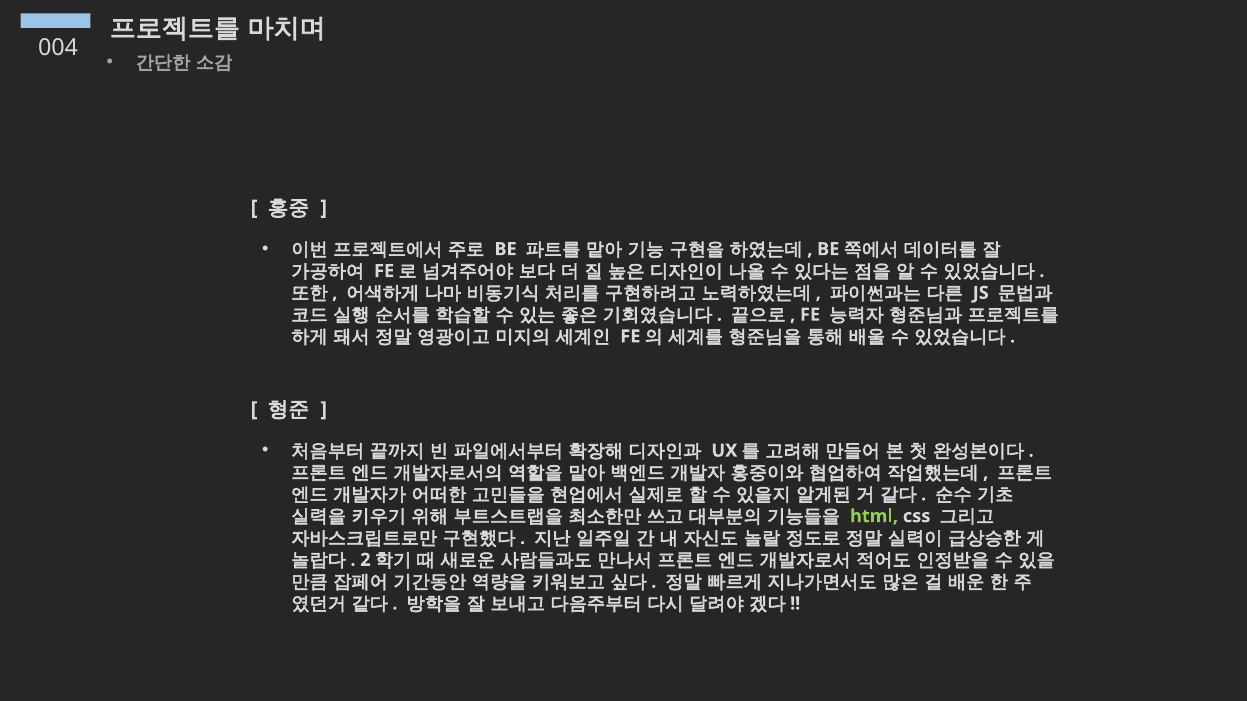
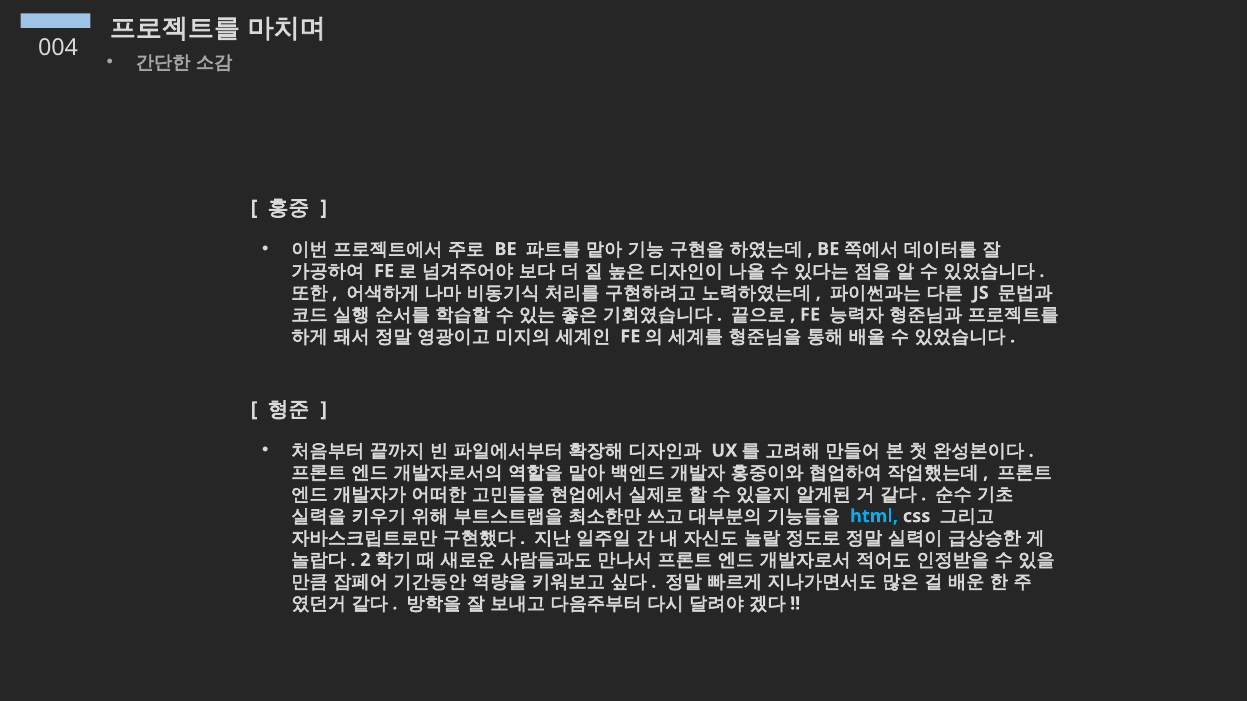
html colour: light green -> light blue (874, 516)
